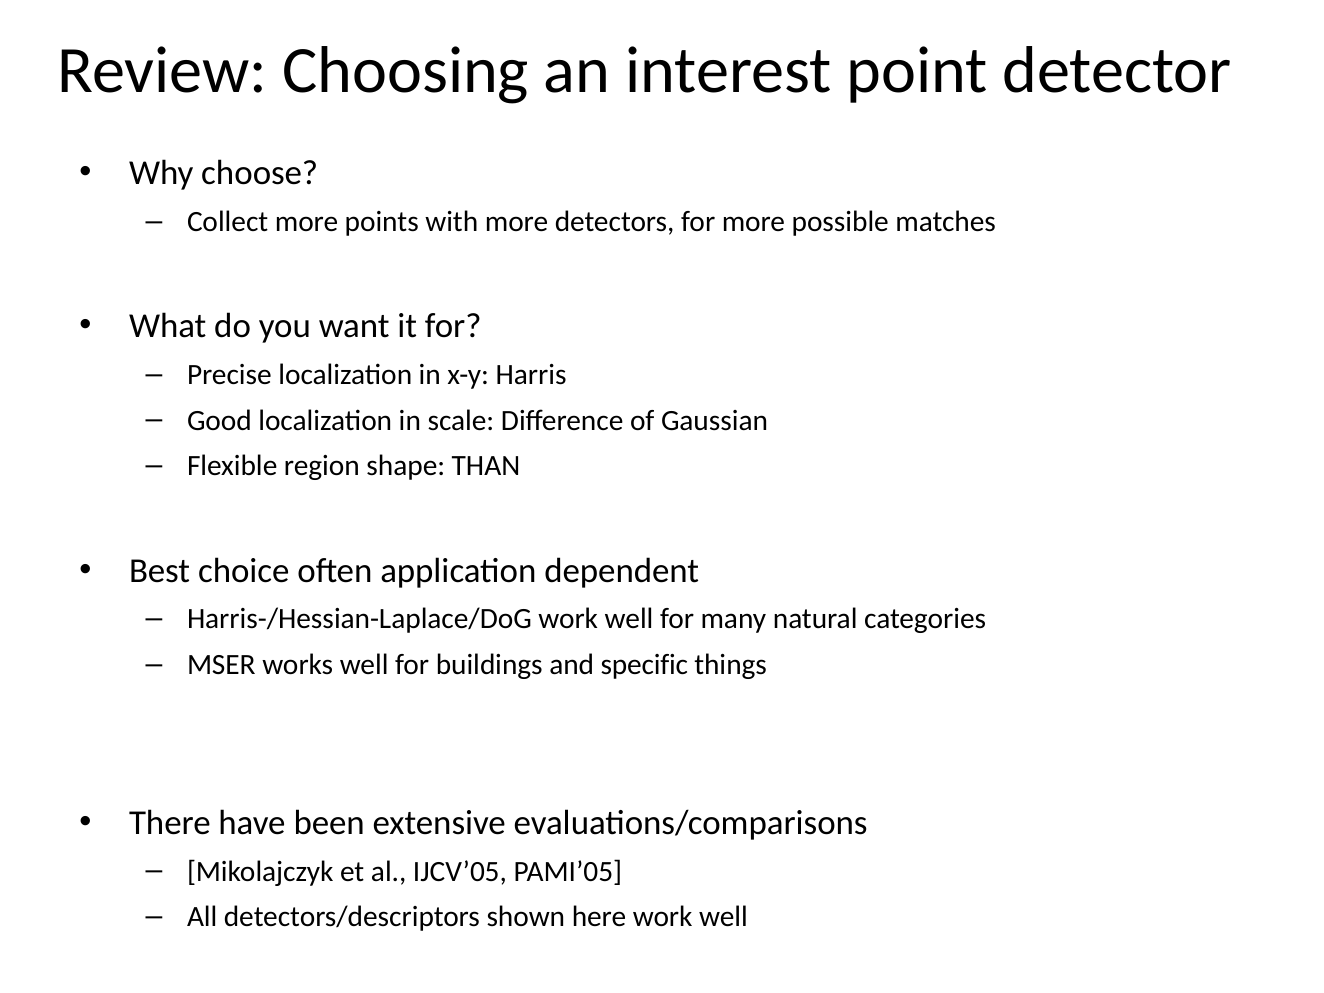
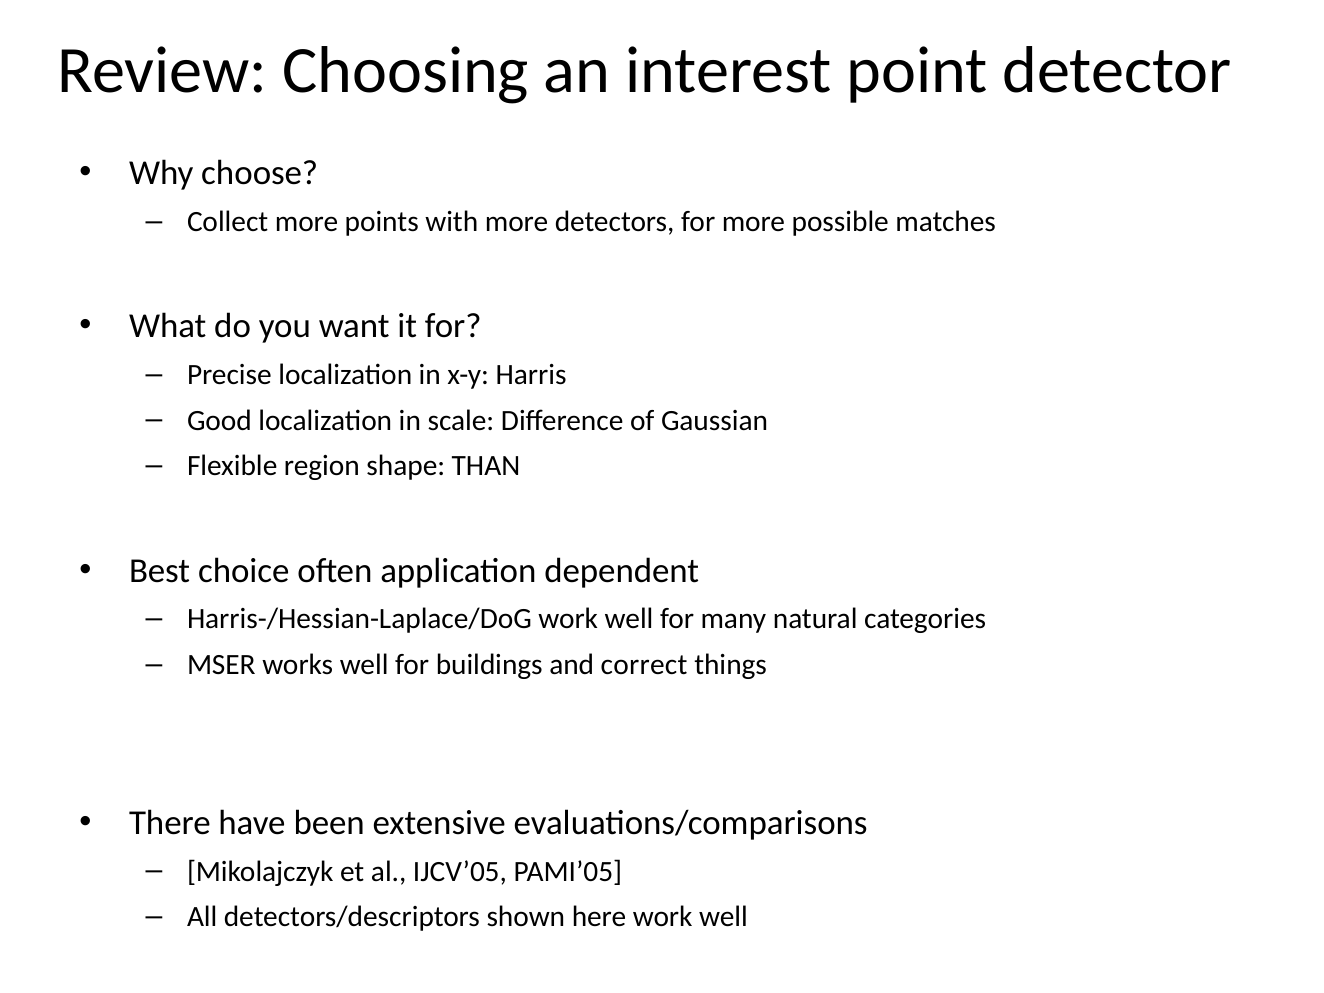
specific: specific -> correct (644, 665)
